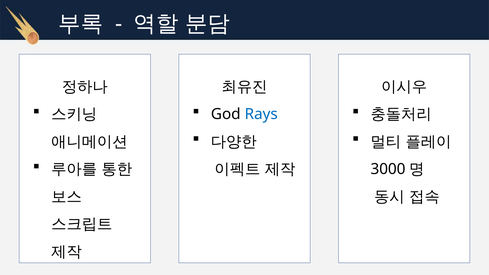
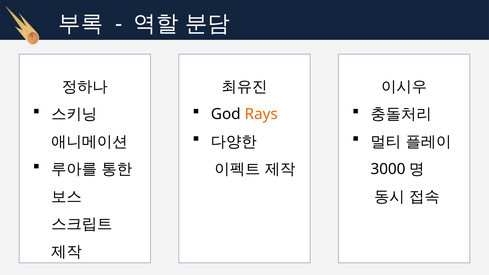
Rays colour: blue -> orange (261, 114)
